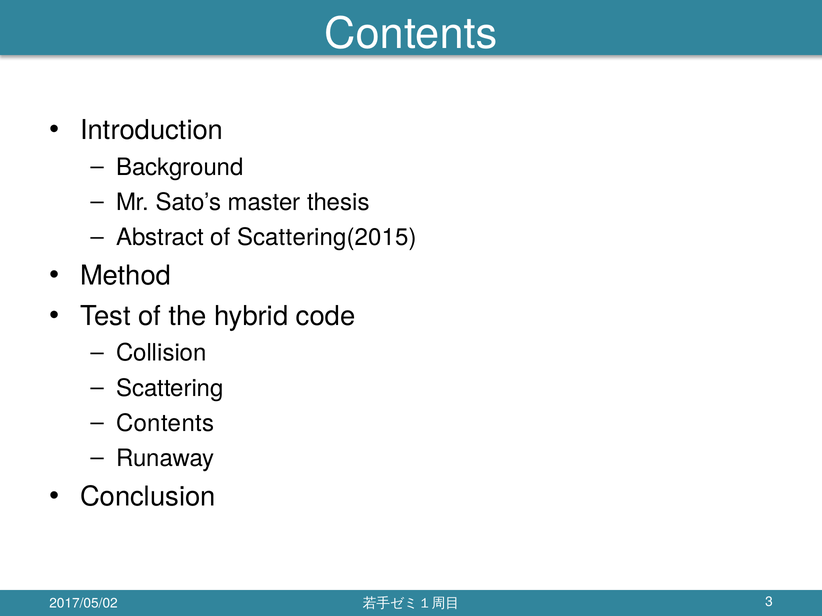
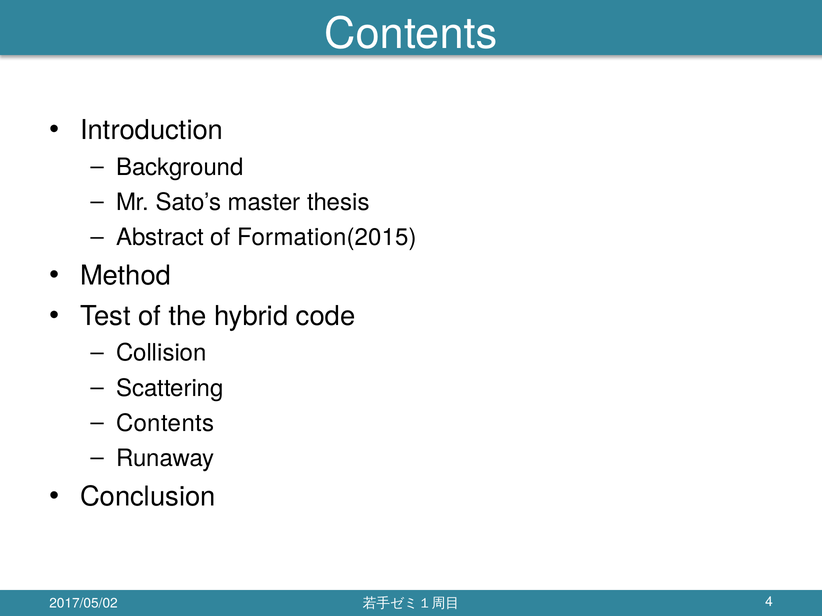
Scattering(2015: Scattering(2015 -> Formation(2015 (327, 238)
3: 3 -> 4 (769, 602)
